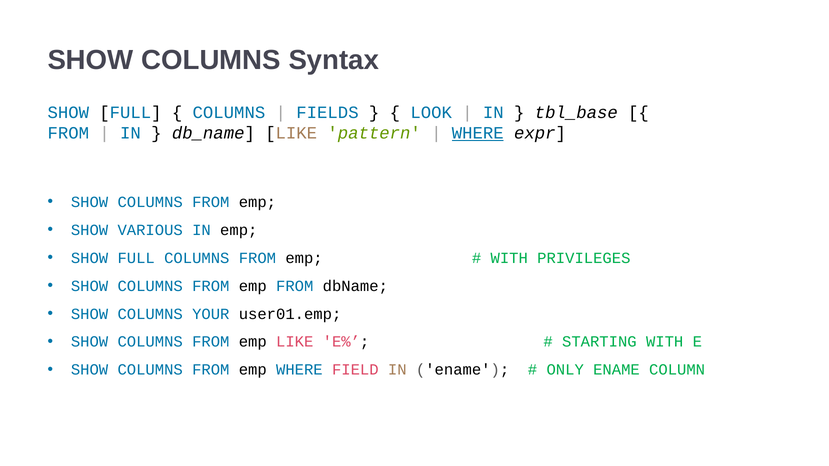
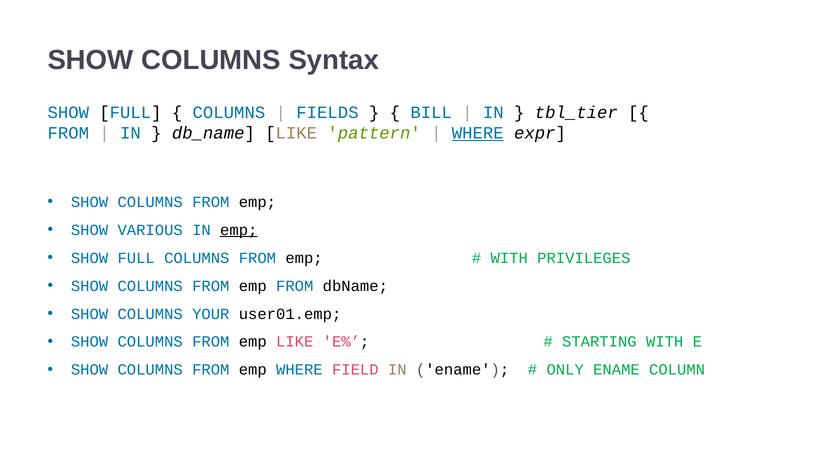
LOOK: LOOK -> BILL (431, 112)
tbl_base: tbl_base -> tbl_tier (576, 112)
emp underline: none -> present (239, 230)
